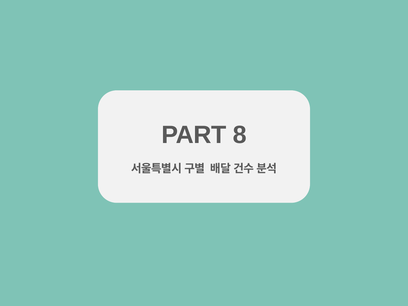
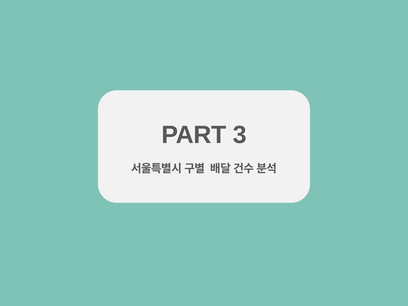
8: 8 -> 3 (240, 135)
